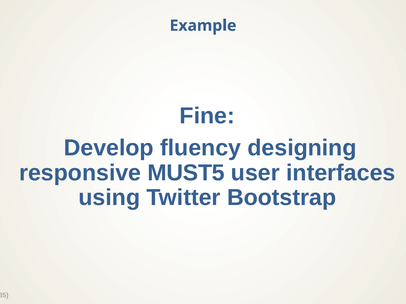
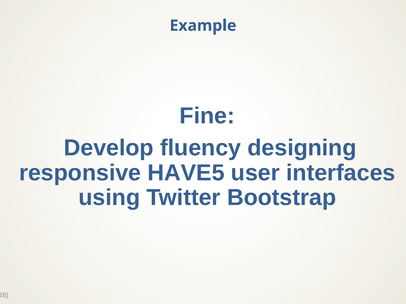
MUST5: MUST5 -> HAVE5 (186, 173)
